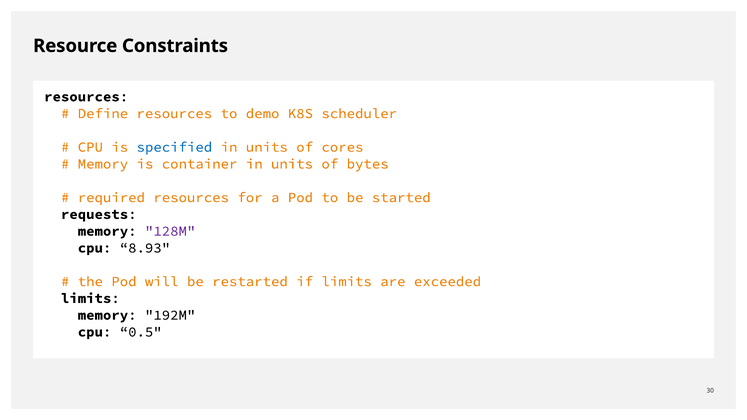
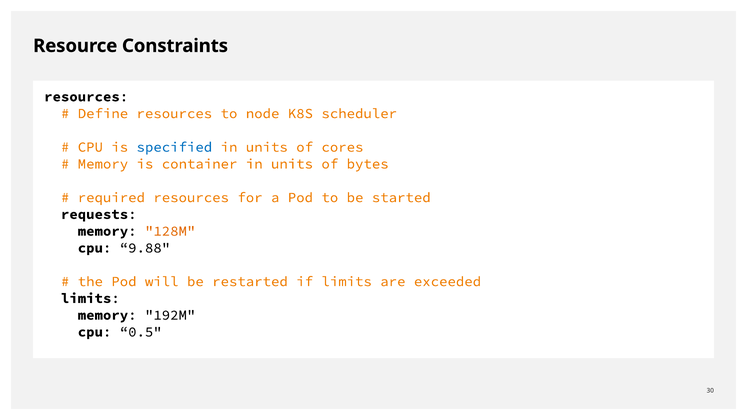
demo: demo -> node (263, 114)
128M colour: purple -> orange (170, 231)
8.93: 8.93 -> 9.88 (145, 248)
